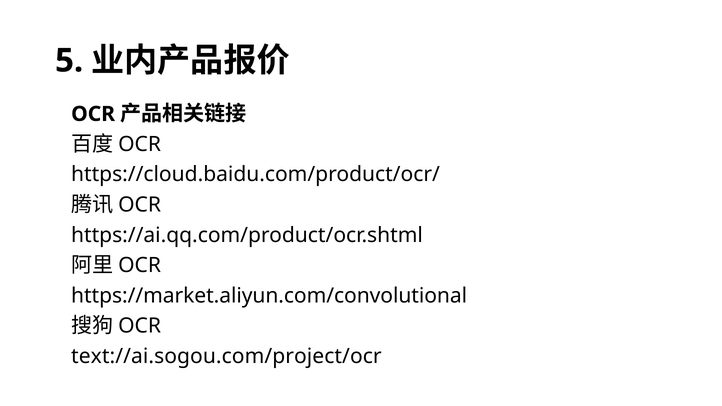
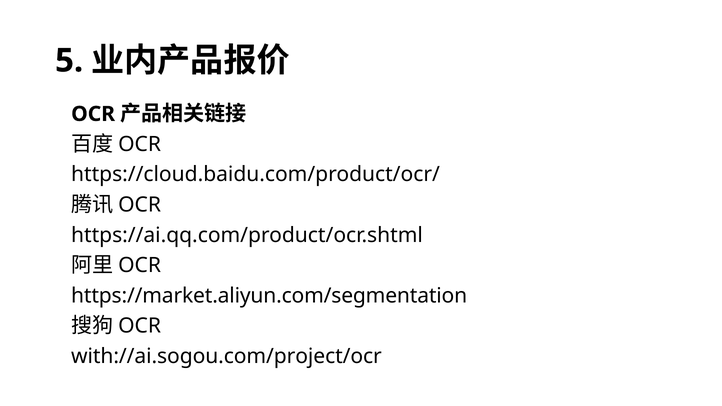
https://market.aliyun.com/convolutional: https://market.aliyun.com/convolutional -> https://market.aliyun.com/segmentation (269, 296)
text://ai.sogou.com/project/ocr: text://ai.sogou.com/project/ocr -> with://ai.sogou.com/project/ocr (226, 356)
